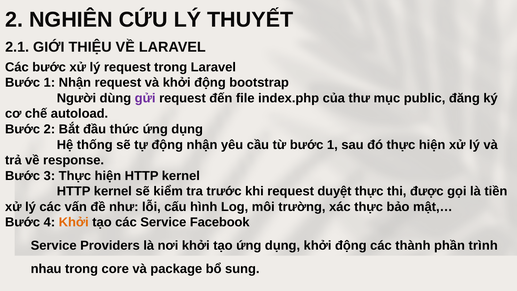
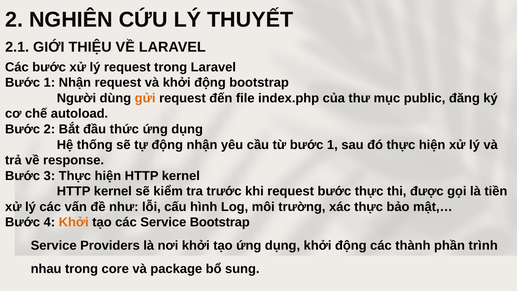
gửi colour: purple -> orange (145, 98)
request duyệt: duyệt -> bước (334, 191)
Service Facebook: Facebook -> Bootstrap (220, 222)
